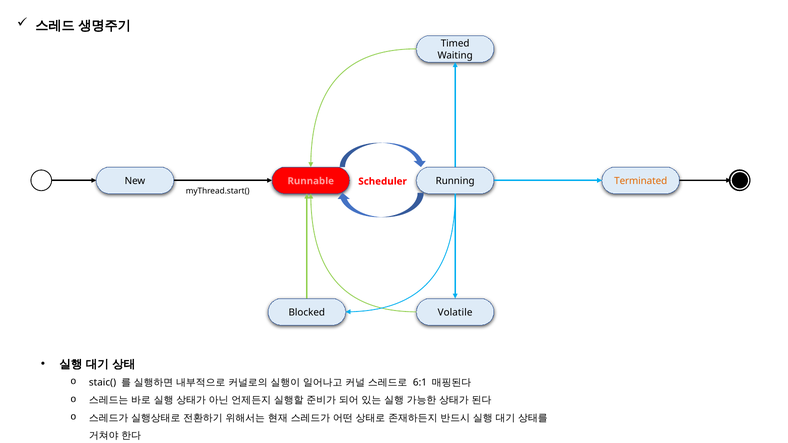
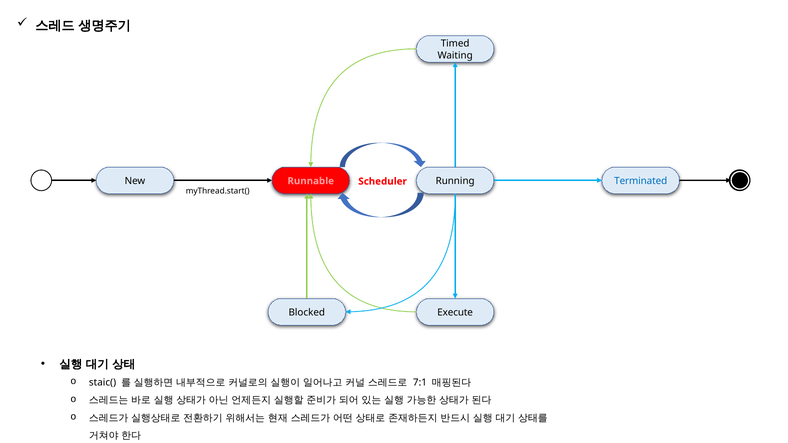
Terminated colour: orange -> blue (641, 181)
Volatile: Volatile -> Execute (455, 313)
6:1: 6:1 -> 7:1 (420, 383)
